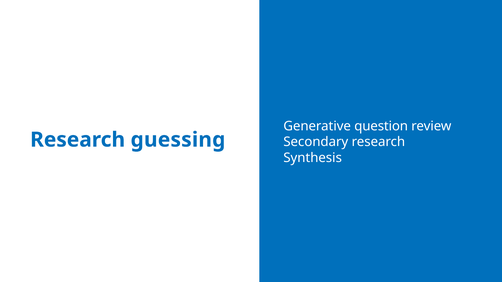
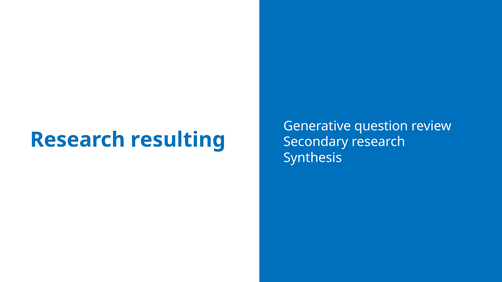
guessing: guessing -> resulting (178, 140)
